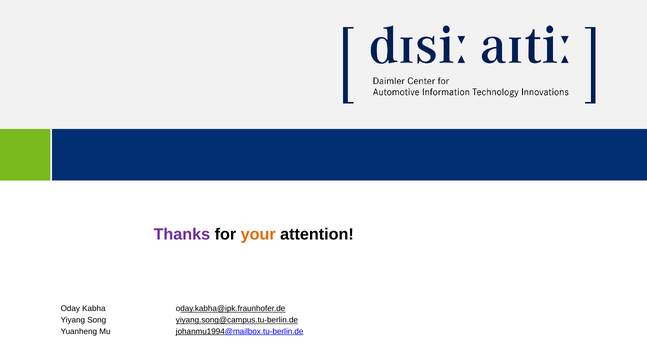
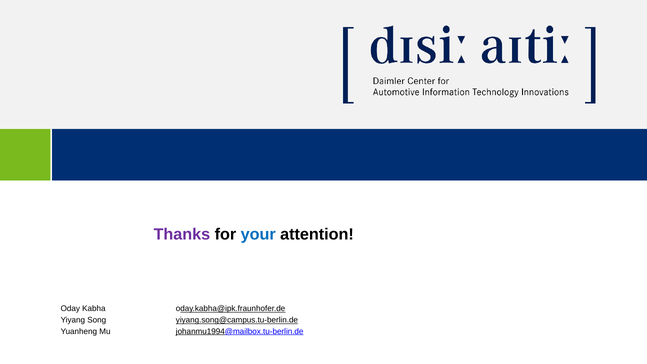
your colour: orange -> blue (258, 234)
